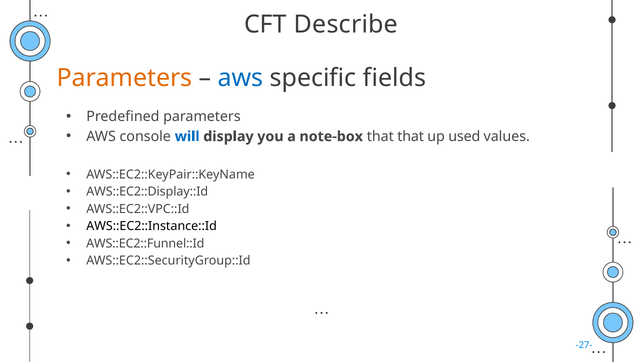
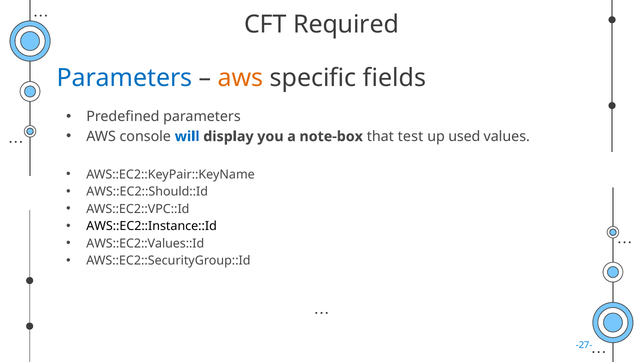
Describe: Describe -> Required (346, 25)
Parameters colour: orange -> blue (124, 78)
aws colour: blue -> orange (240, 78)
that that: that -> test (410, 136)
AWS::EC2::Display::Id: AWS::EC2::Display::Id -> AWS::EC2::Should::Id (147, 191)
AWS::EC2::Funnel::Id: AWS::EC2::Funnel::Id -> AWS::EC2::Values::Id (145, 243)
